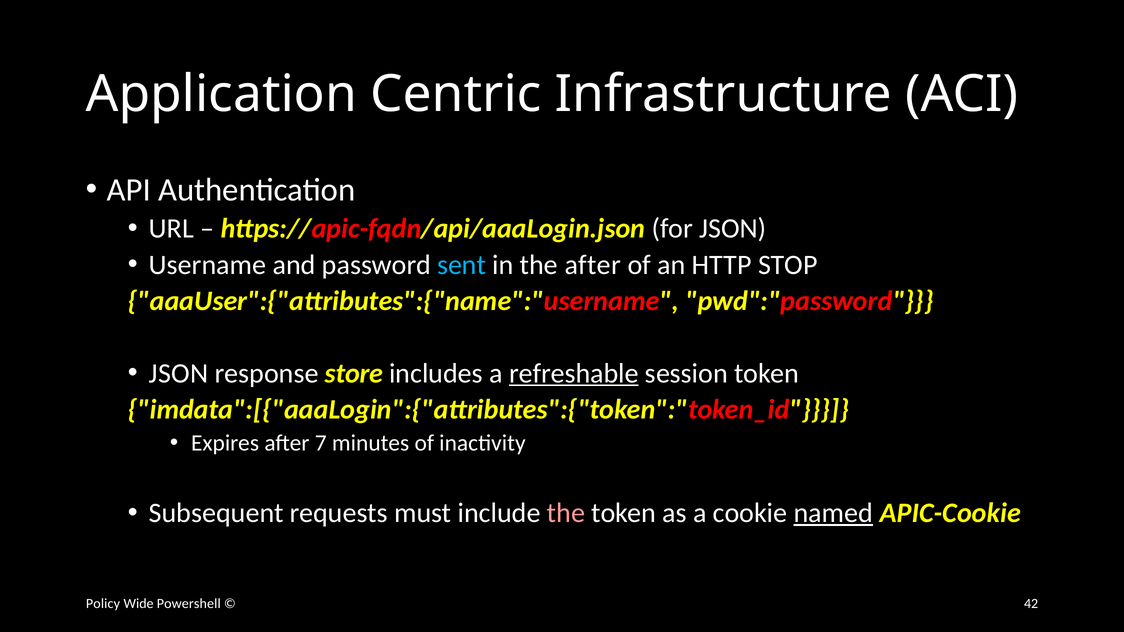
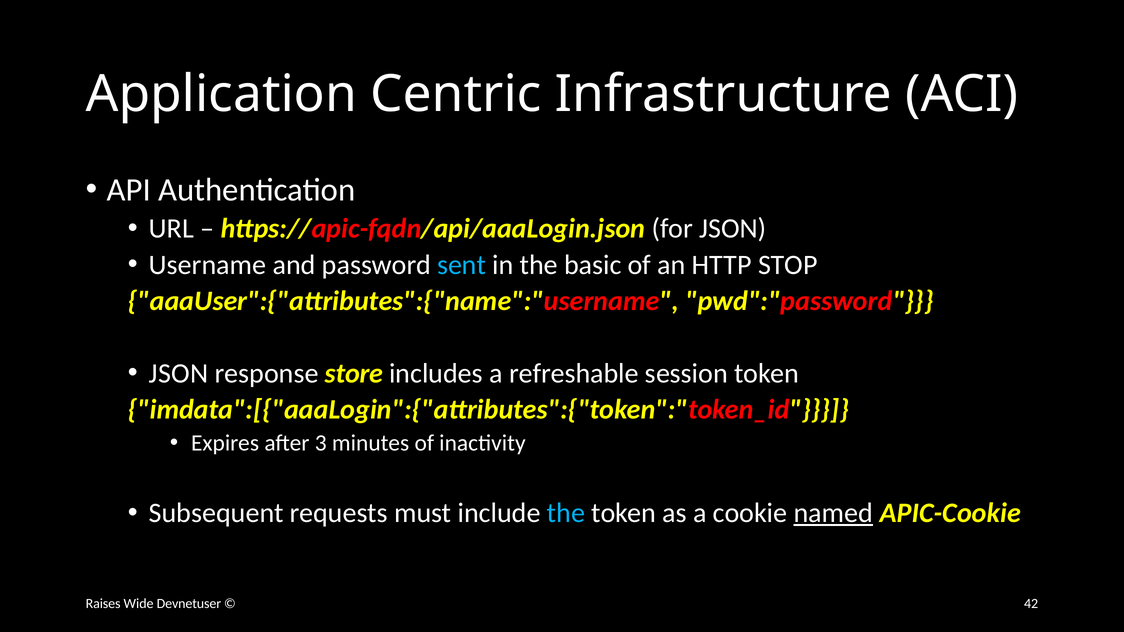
the after: after -> basic (593, 265)
refreshable underline: present -> none (574, 373)
7: 7 -> 3 (321, 443)
the colour: pink -> light blue (566, 513)
Policy: Policy -> Raises (103, 604)
Powershell: Powershell -> Devnetuser (189, 604)
